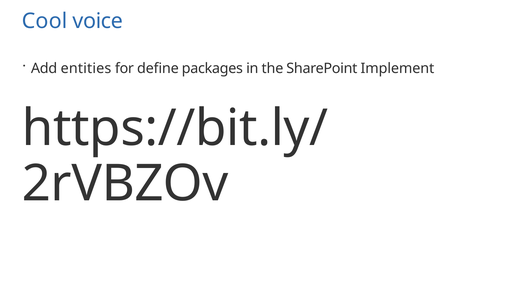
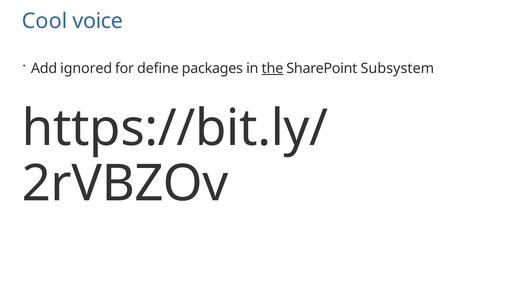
entities: entities -> ignored (86, 68)
the underline: none -> present (272, 68)
Implement: Implement -> Subsystem (397, 68)
